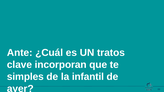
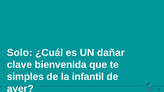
Ante: Ante -> Solo (20, 53)
tratos: tratos -> dañar (111, 53)
incorporan: incorporan -> bienvenida (61, 65)
